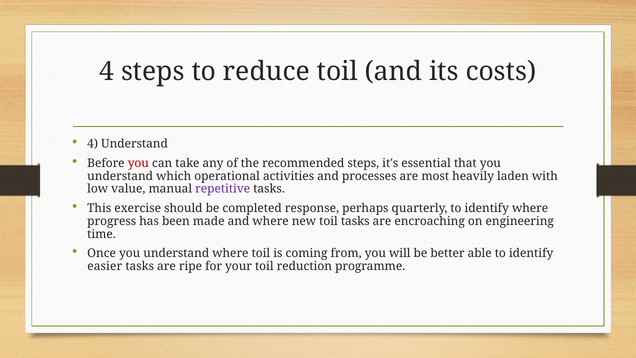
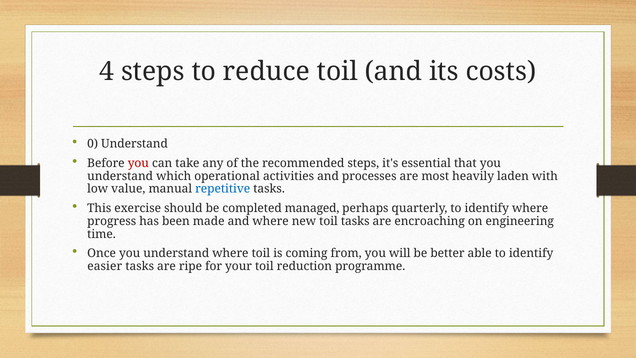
4: 4 -> 0 (93, 144)
repetitive colour: purple -> blue (223, 189)
response: response -> managed (312, 208)
